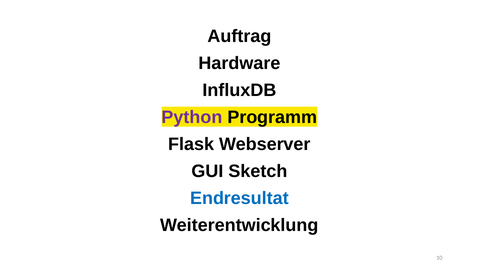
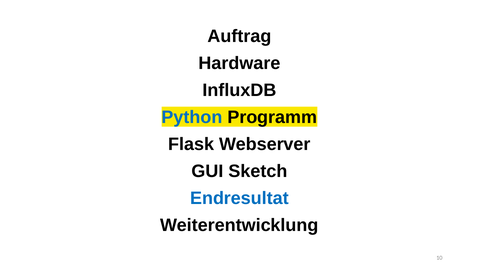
Python colour: purple -> blue (192, 117)
